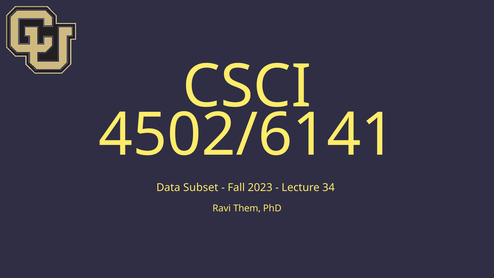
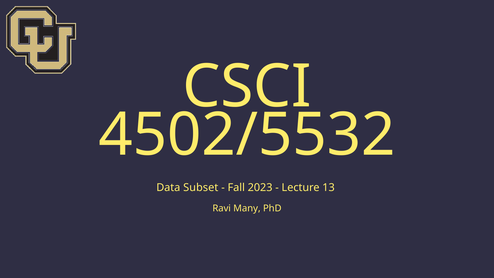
4502/6141: 4502/6141 -> 4502/5532 (247, 135)
34: 34 -> 13 (329, 187)
Them: Them -> Many (247, 208)
